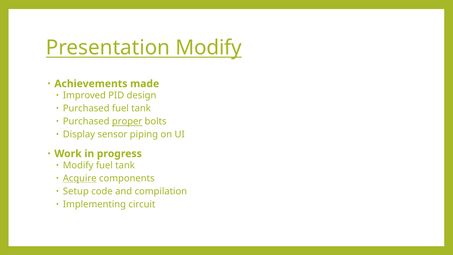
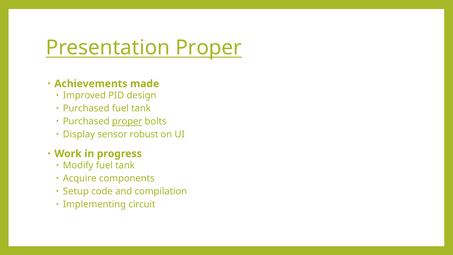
Presentation Modify: Modify -> Proper (209, 48)
piping: piping -> robust (144, 134)
Acquire underline: present -> none (80, 178)
